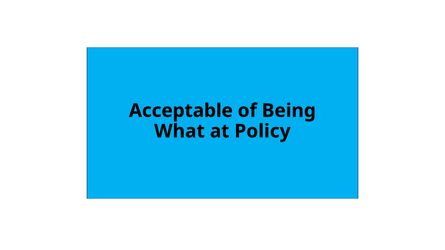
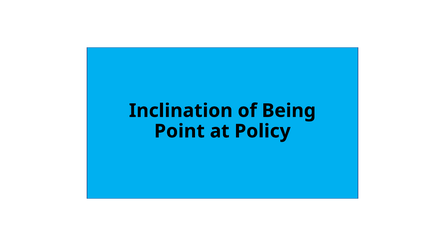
Acceptable: Acceptable -> Inclination (181, 111)
What: What -> Point (179, 131)
